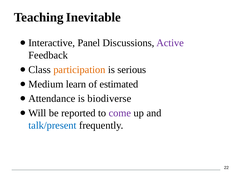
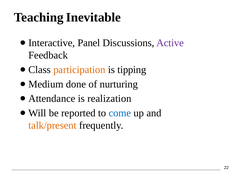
serious: serious -> tipping (132, 70)
learn: learn -> done (76, 84)
estimated: estimated -> nurturing (119, 84)
biodiverse: biodiverse -> realization (109, 99)
come colour: purple -> blue (120, 113)
talk/present colour: blue -> orange (52, 125)
